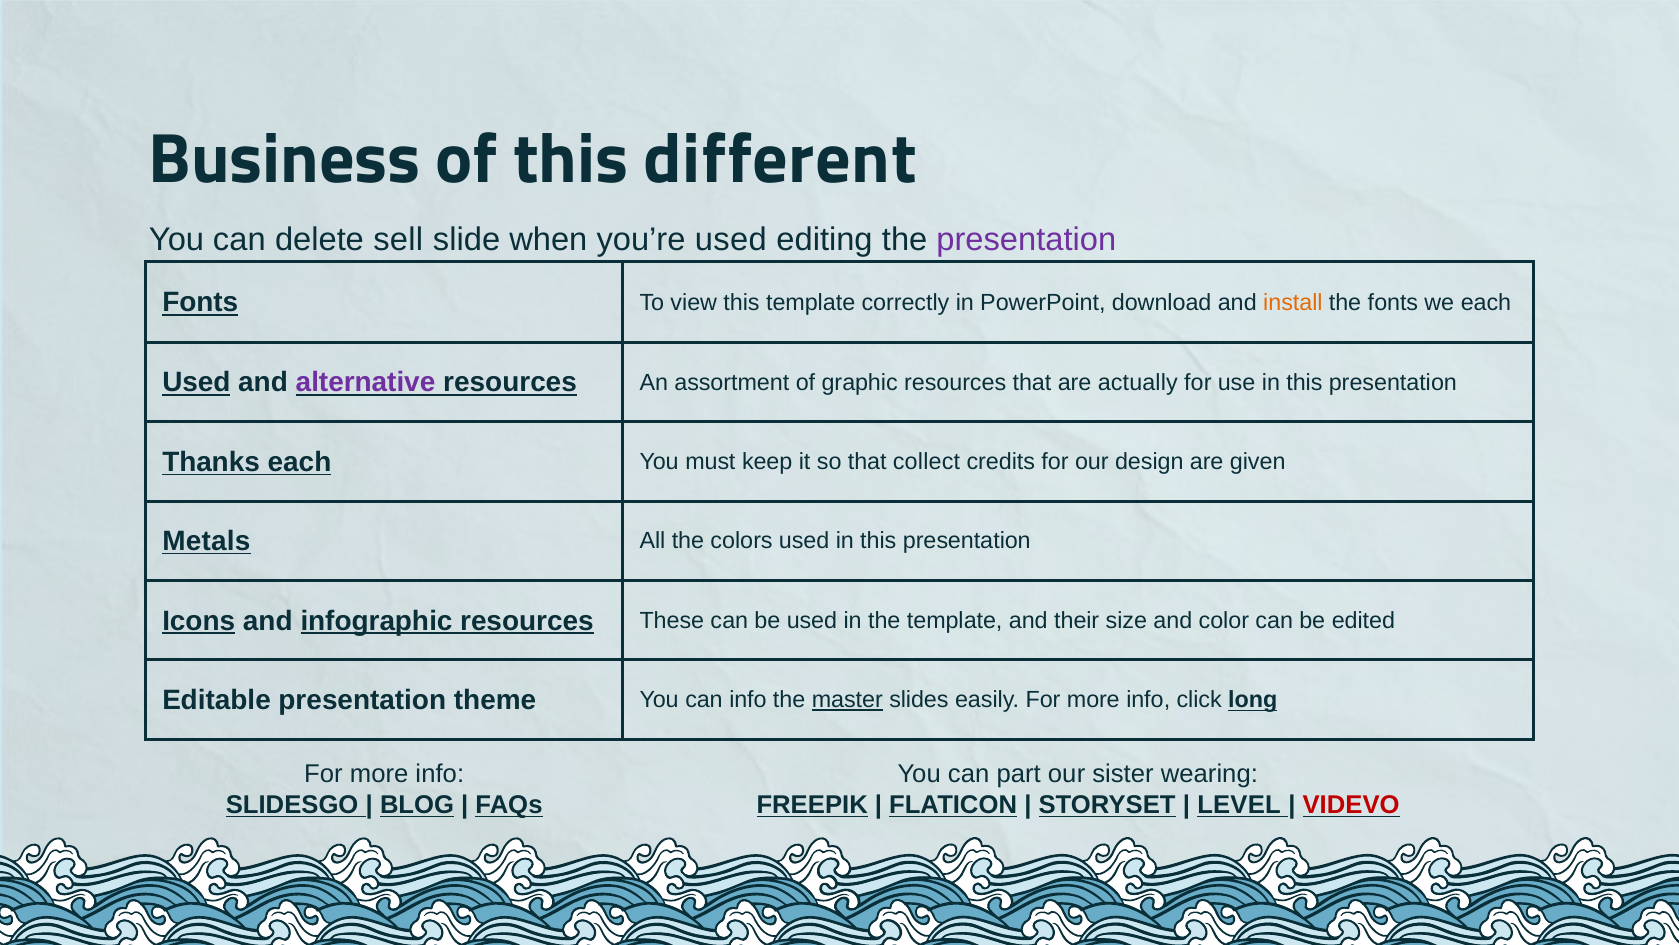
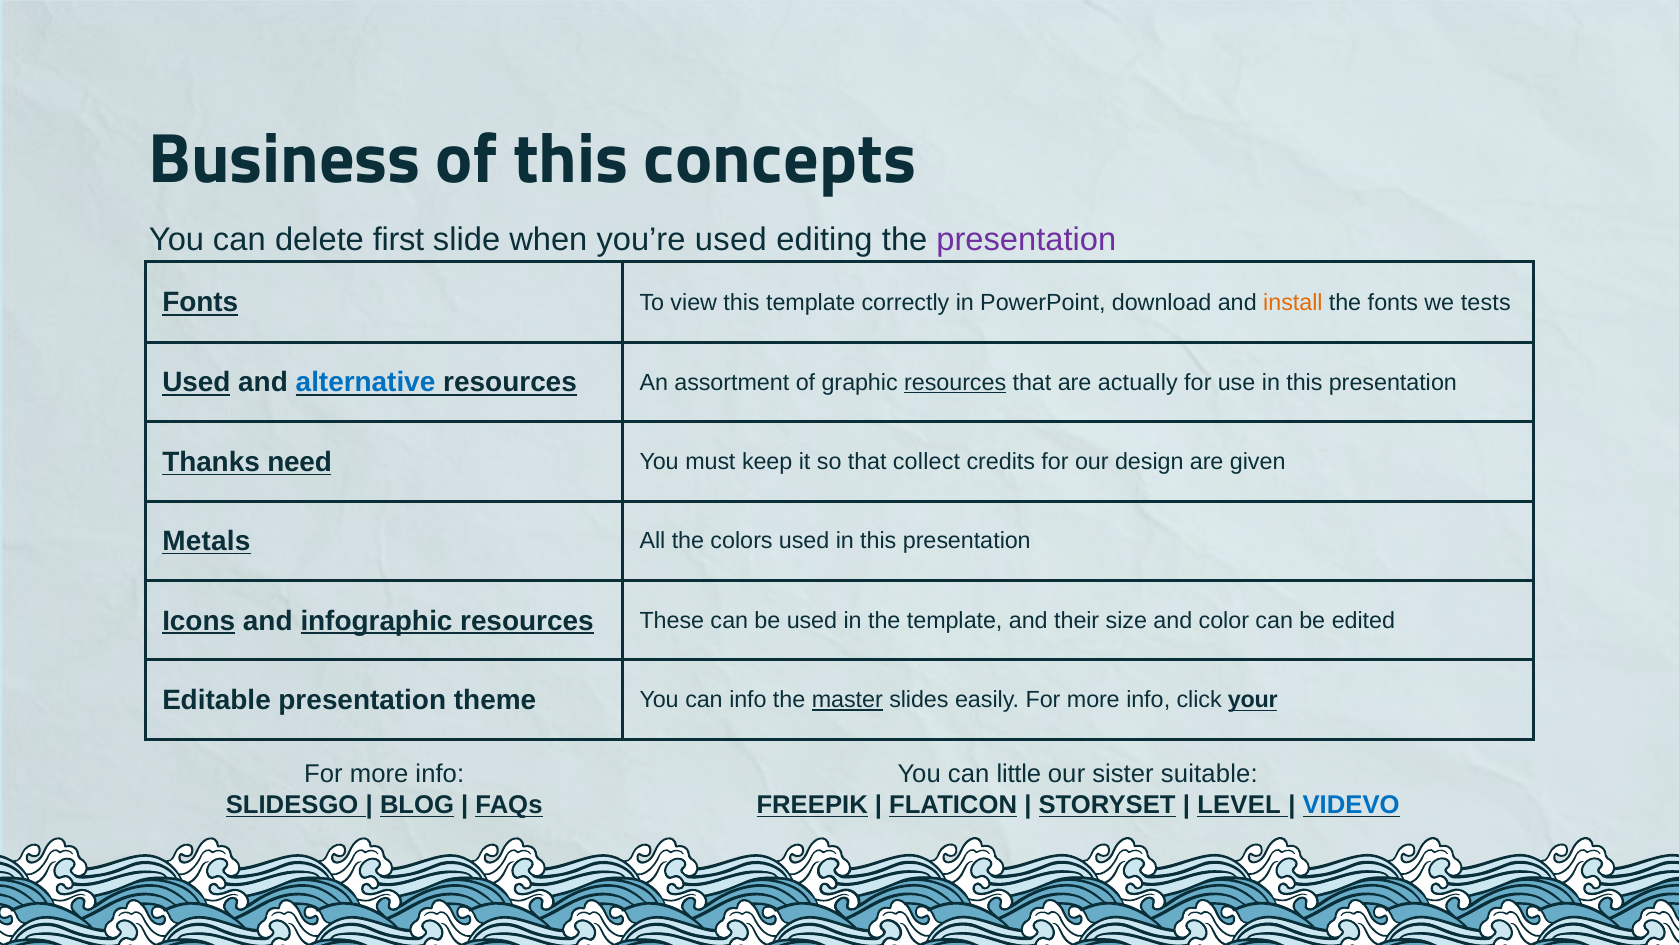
different: different -> concepts (780, 159)
sell: sell -> first (399, 240)
we each: each -> tests (1486, 302)
alternative colour: purple -> blue (366, 382)
resources underline: none -> present (955, 382)
Thanks each: each -> need (300, 462)
long: long -> your (1253, 700)
part: part -> little (1019, 774)
wearing: wearing -> suitable (1209, 774)
VIDEVO colour: red -> blue (1351, 805)
